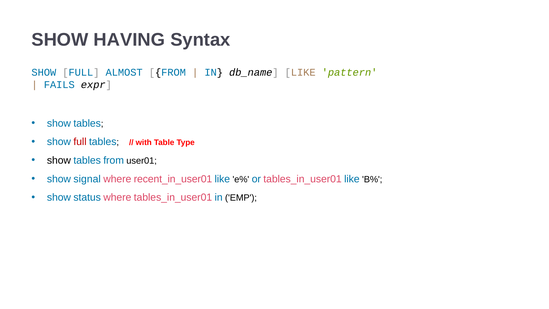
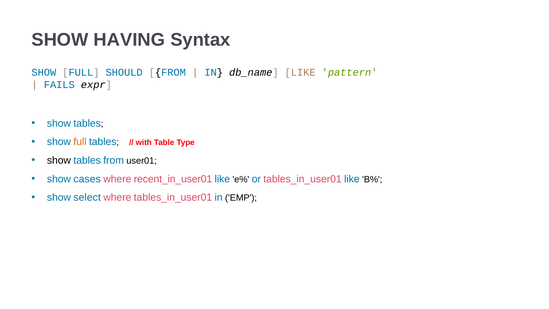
ALMOST: ALMOST -> SHOULD (124, 72)
full colour: red -> orange (80, 142)
signal: signal -> cases (87, 179)
status: status -> select (87, 197)
